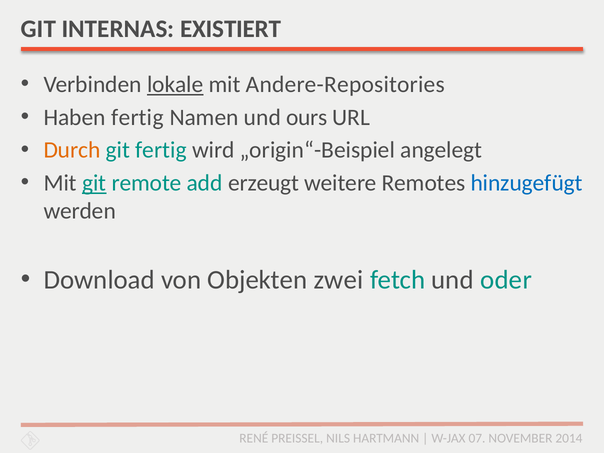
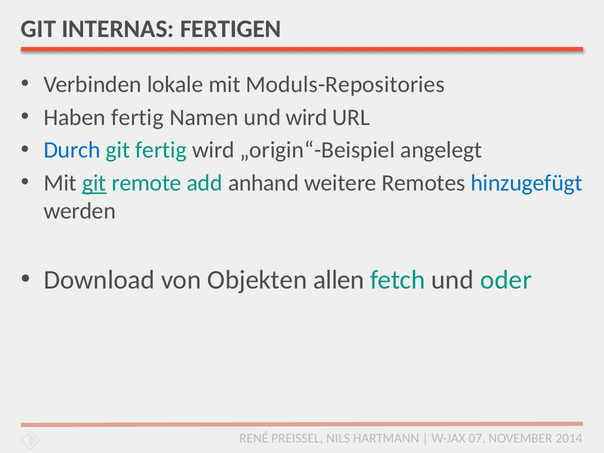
EXISTIERT: EXISTIERT -> FERTIGEN (231, 29)
lokale underline: present -> none (175, 84)
Andere-Repositories: Andere-Repositories -> Moduls-Repositories (345, 84)
und ours: ours -> wird (307, 117)
Durch colour: orange -> blue (72, 150)
erzeugt: erzeugt -> anhand (264, 183)
zwei: zwei -> allen (339, 280)
